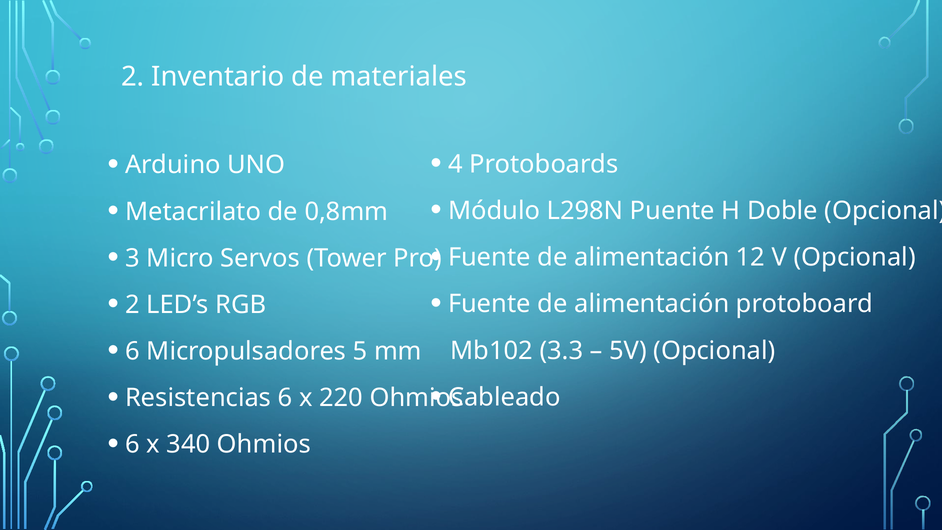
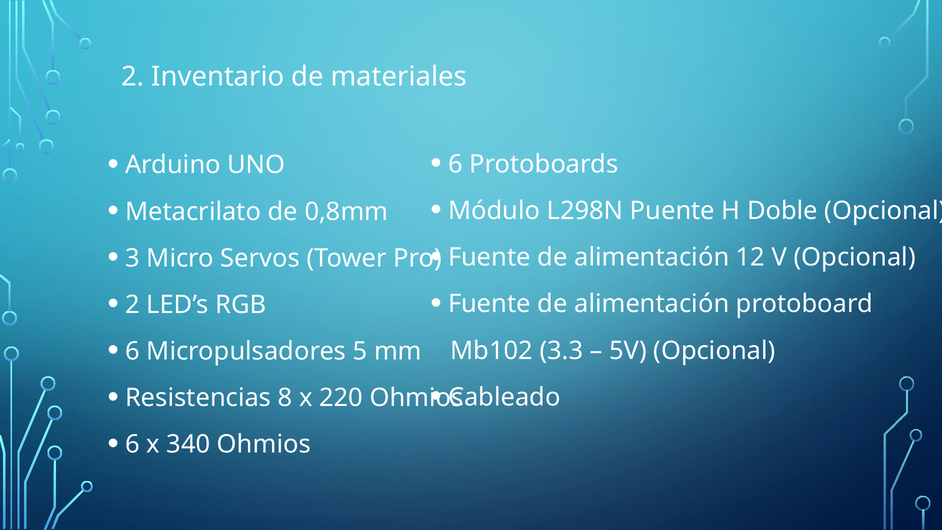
4: 4 -> 6 (455, 164)
Resistencias 6: 6 -> 8 (285, 398)
